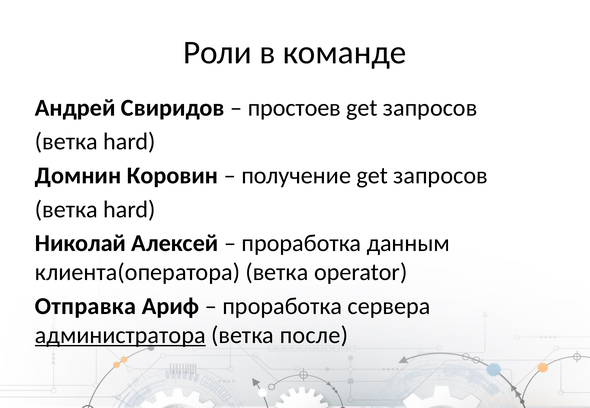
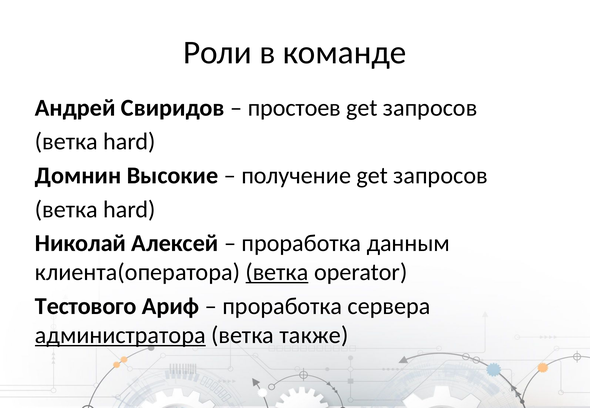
Коровин: Коровин -> Высокие (172, 176)
ветка underline: none -> present (277, 273)
Отправка: Отправка -> Тестового (86, 307)
после: после -> также (314, 336)
